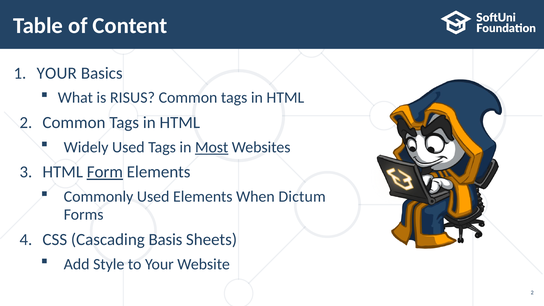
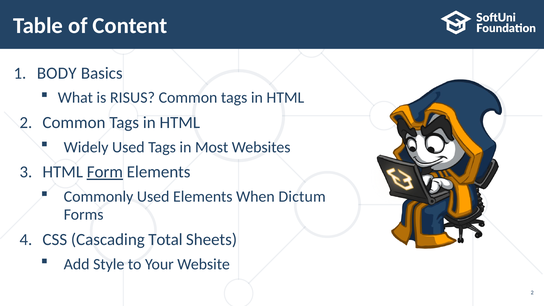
YOUR: YOUR -> BODY (57, 73)
Most underline: present -> none (212, 147)
Basis: Basis -> Total (165, 240)
